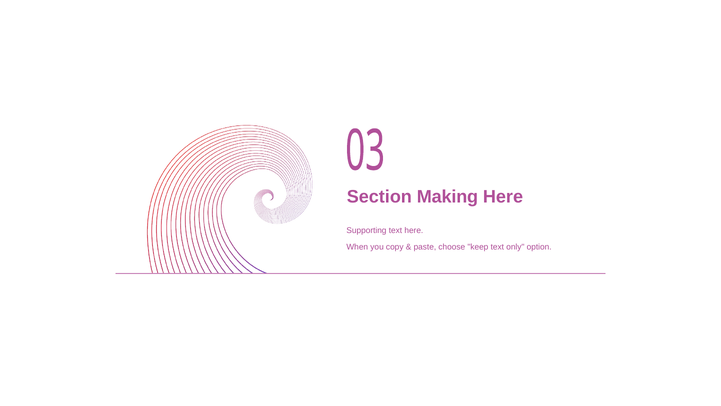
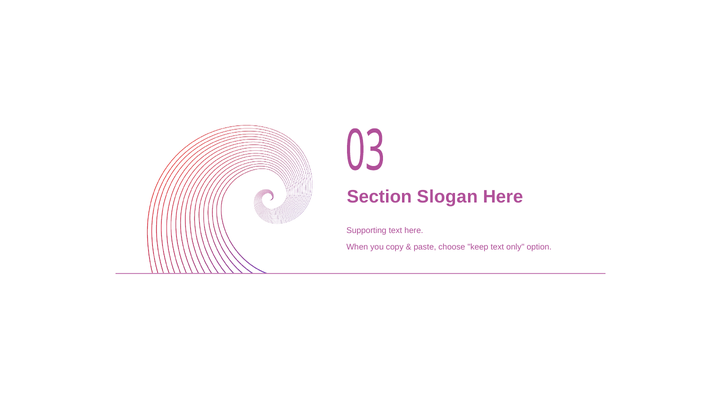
Making: Making -> Slogan (447, 197)
